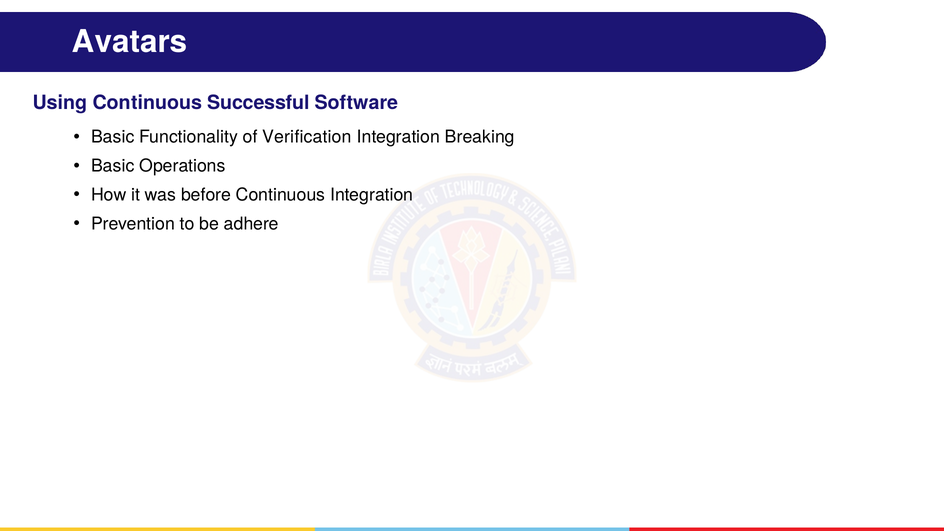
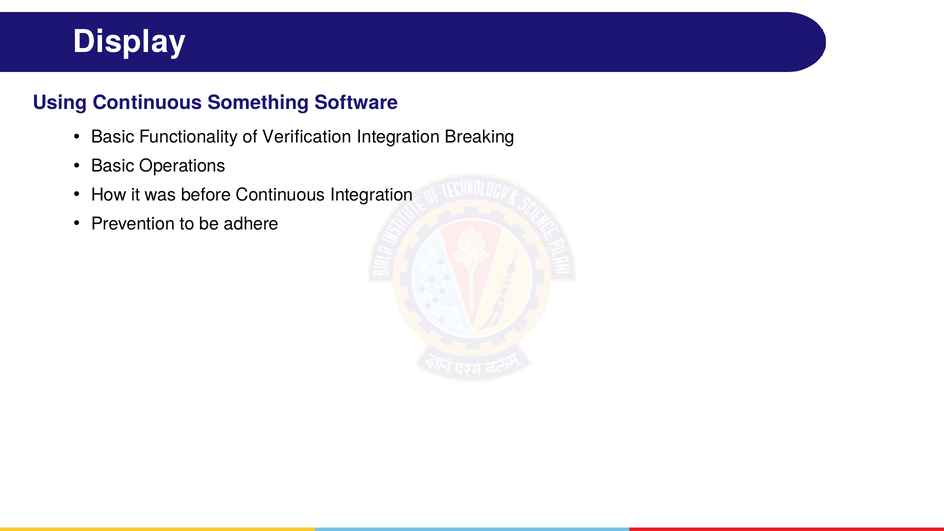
Avatars: Avatars -> Display (129, 42)
Successful: Successful -> Something (258, 103)
